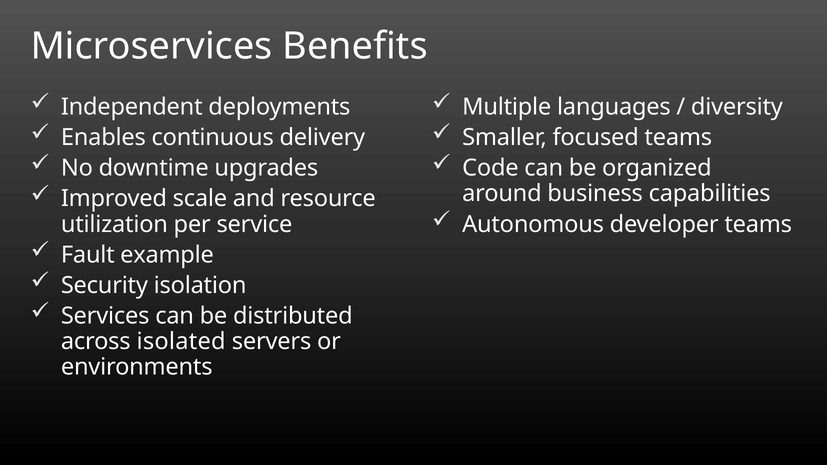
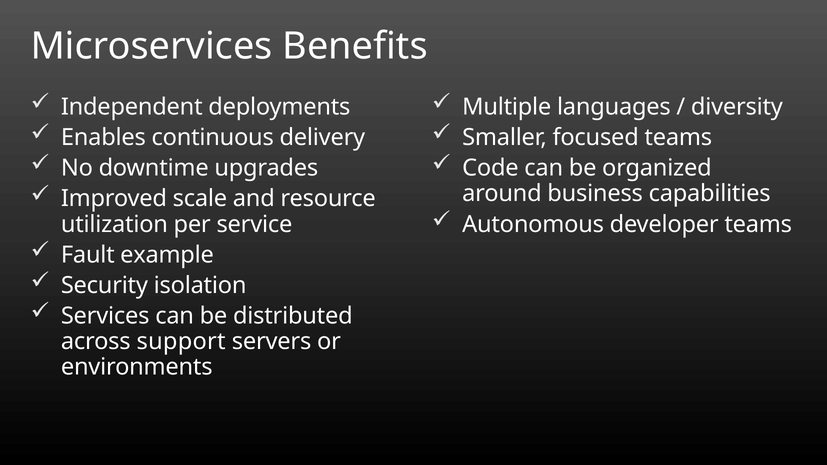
isolated: isolated -> support (181, 342)
